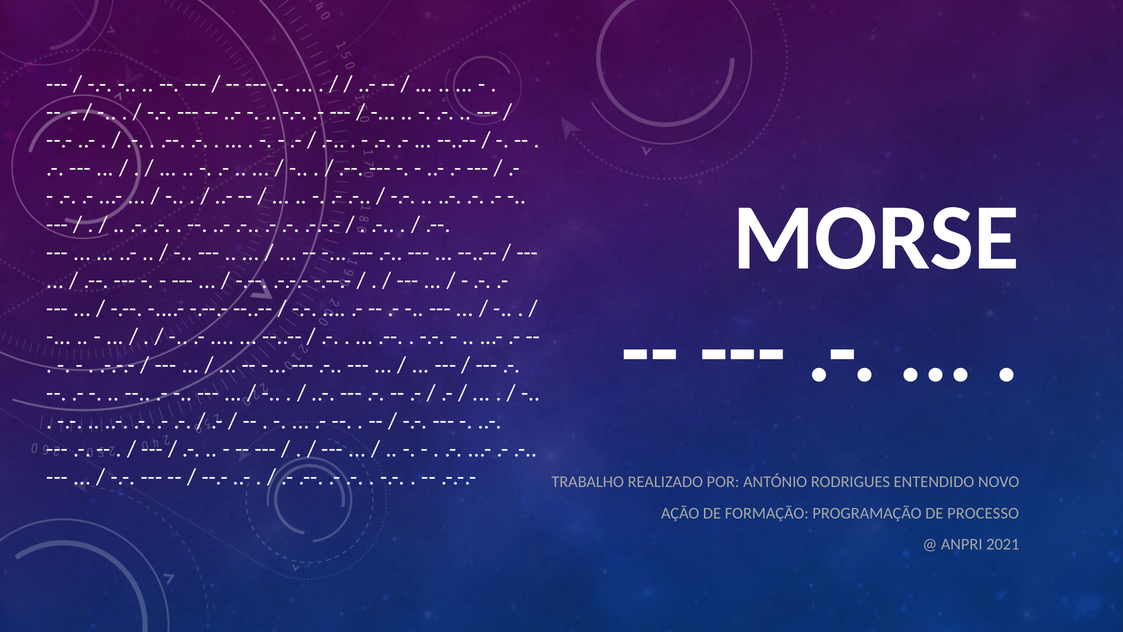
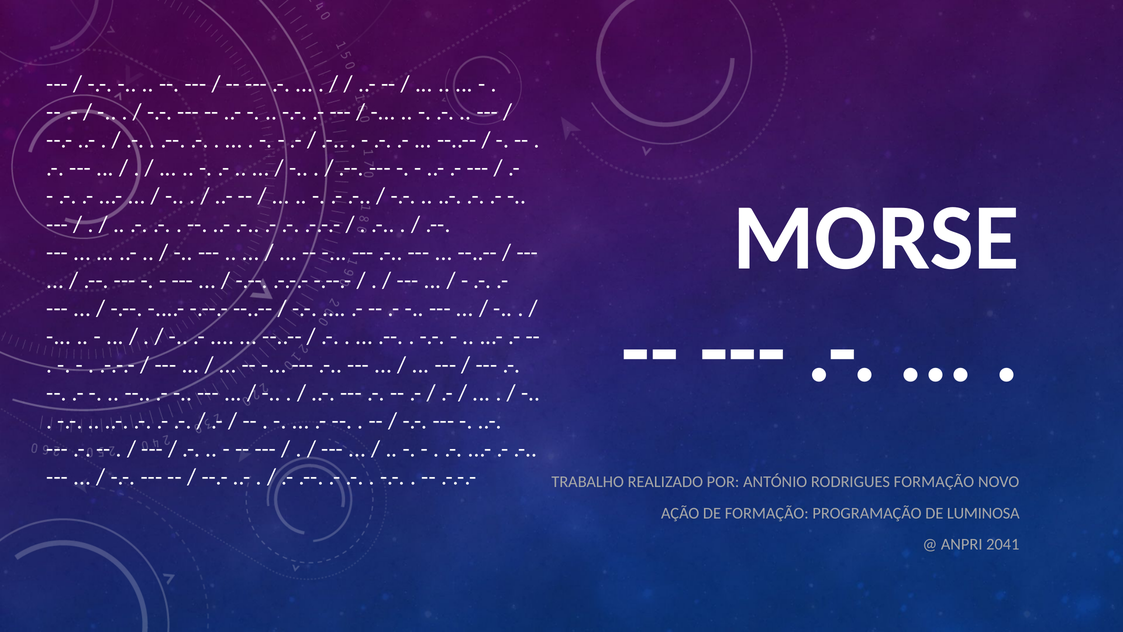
RODRIGUES ENTENDIDO: ENTENDIDO -> FORMAÇÃO (934, 481)
PROCESSO: PROCESSO -> LUMINOSA (983, 513)
2021: 2021 -> 2041 (1003, 544)
